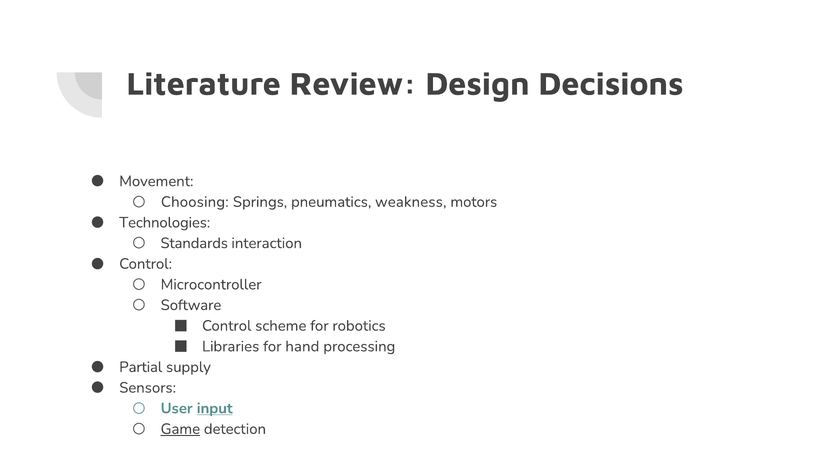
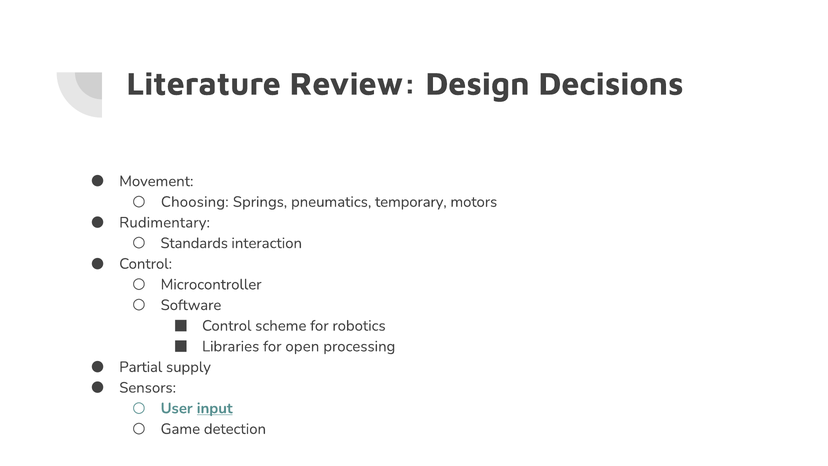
weakness: weakness -> temporary (411, 202)
Technologies: Technologies -> Rudimentary (165, 222)
hand: hand -> open (302, 346)
Game underline: present -> none (180, 429)
